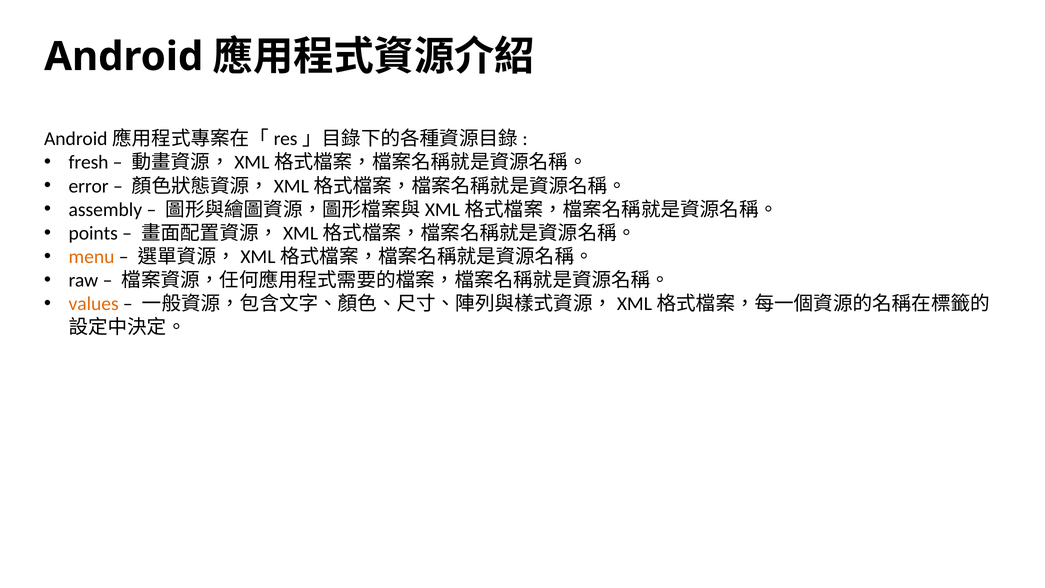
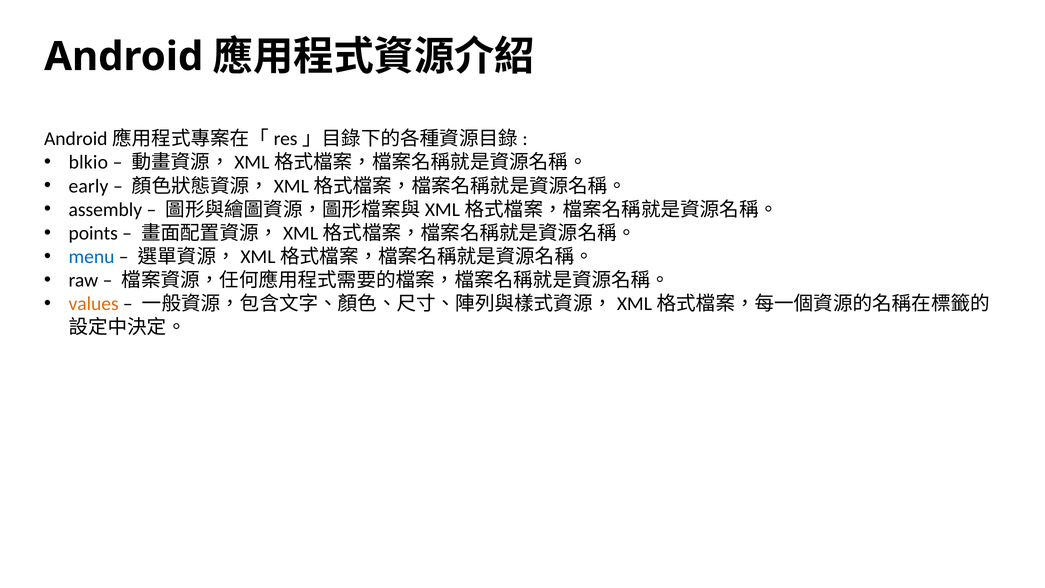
fresh: fresh -> blkio (88, 162)
error: error -> early (88, 186)
menu colour: orange -> blue (92, 257)
